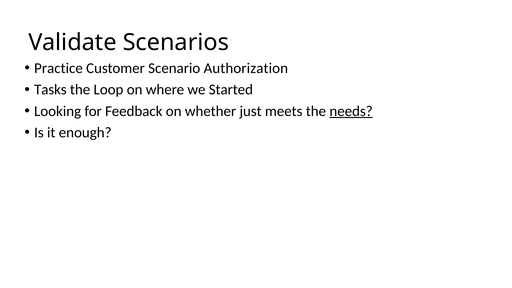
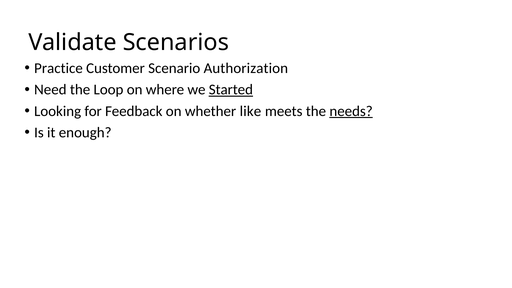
Tasks: Tasks -> Need (50, 90)
Started underline: none -> present (231, 90)
just: just -> like (250, 111)
